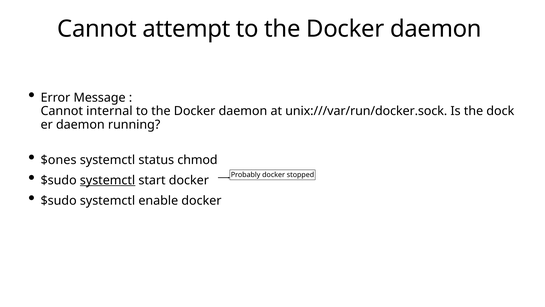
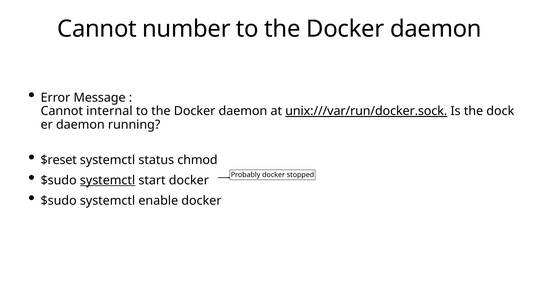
attempt: attempt -> number (186, 29)
unix:///var/run/docker.sock underline: none -> present (366, 111)
$ones: $ones -> $reset (59, 160)
